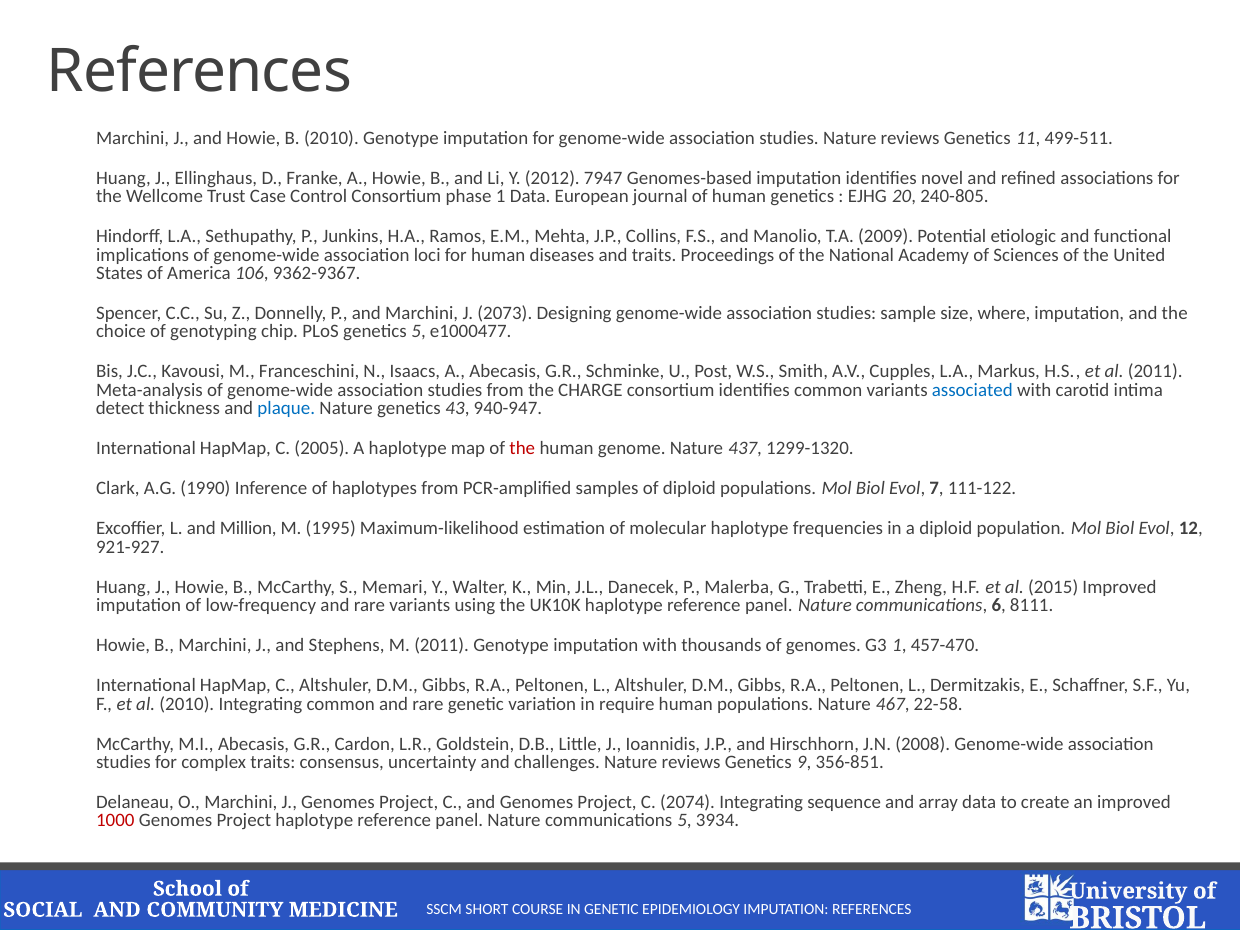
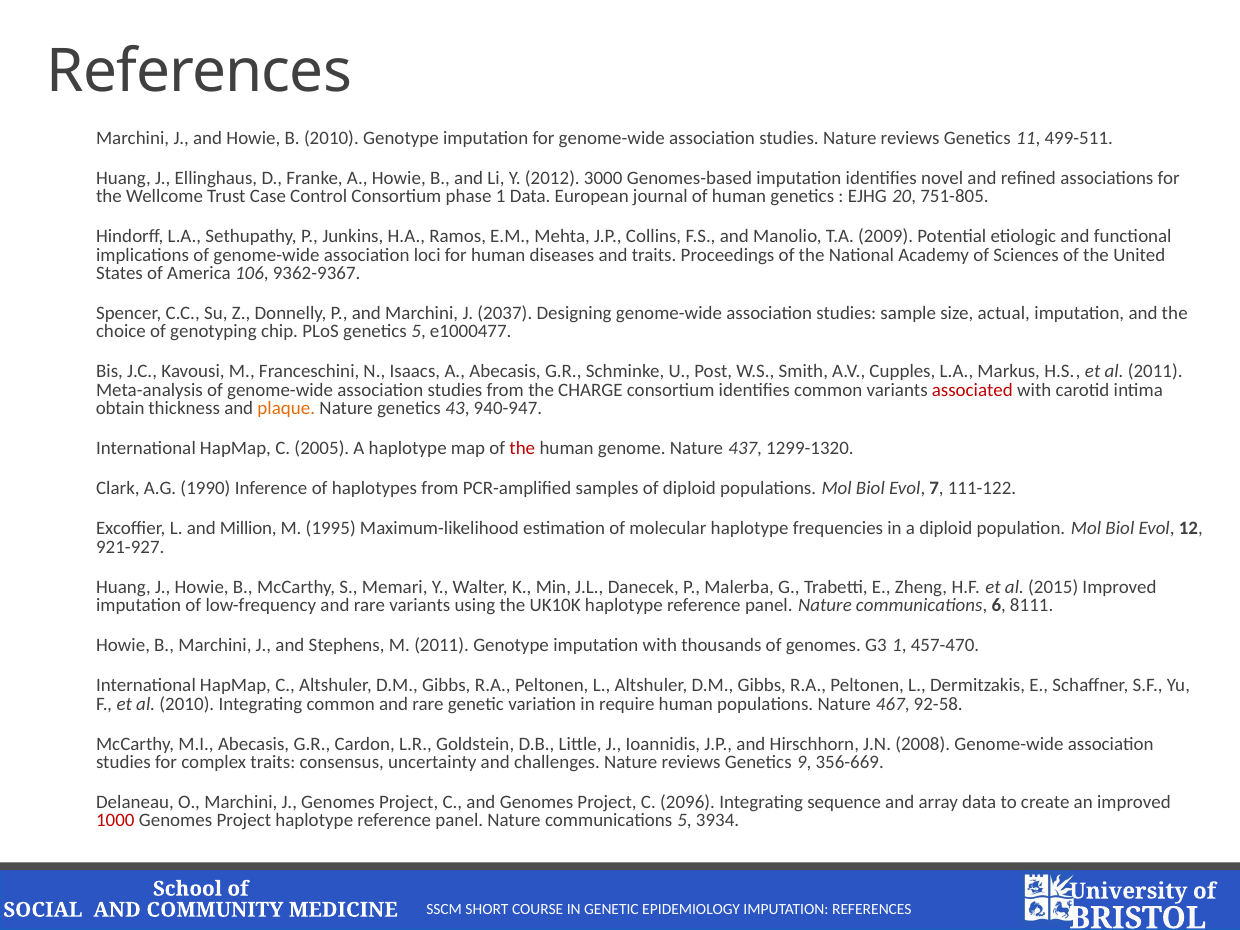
7947: 7947 -> 3000 (603, 178)
240-805: 240-805 -> 751-805 (954, 196)
2073: 2073 -> 2037 (505, 313)
where: where -> actual (1004, 313)
associated colour: blue -> red (972, 390)
detect: detect -> obtain (120, 408)
plaque colour: blue -> orange (286, 408)
22-58: 22-58 -> 92-58 (938, 704)
356-851: 356-851 -> 356-669 (850, 762)
2074: 2074 -> 2096 (688, 802)
